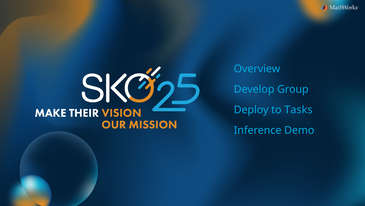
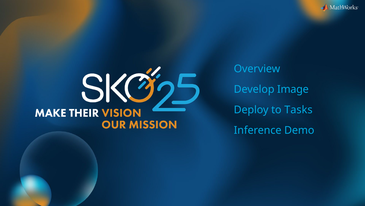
Group: Group -> Image (293, 89)
